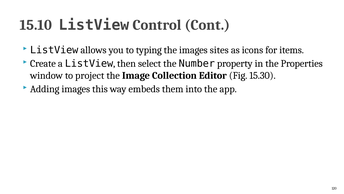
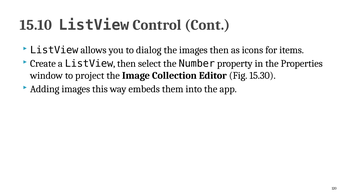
typing: typing -> dialog (149, 50)
images sites: sites -> then (219, 50)
